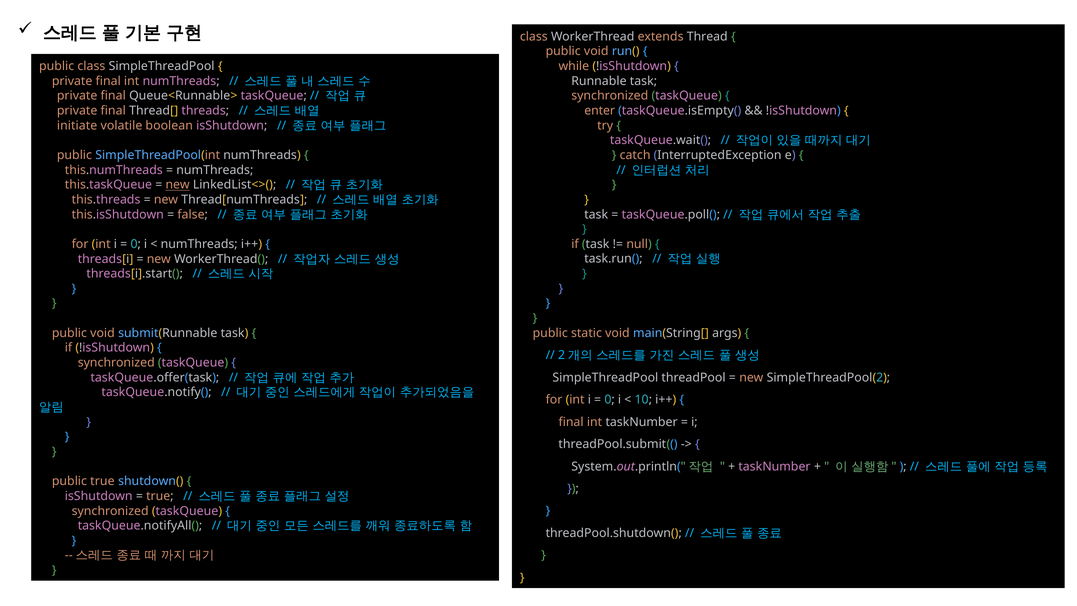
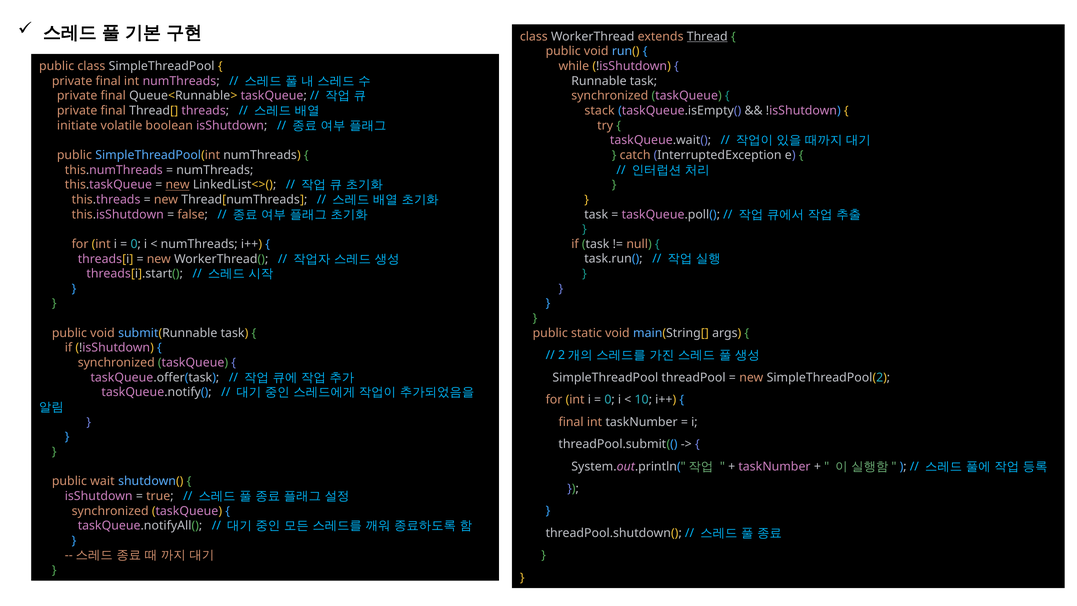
Thread underline: none -> present (707, 37)
enter: enter -> stack (600, 111)
public true: true -> wait (102, 481)
